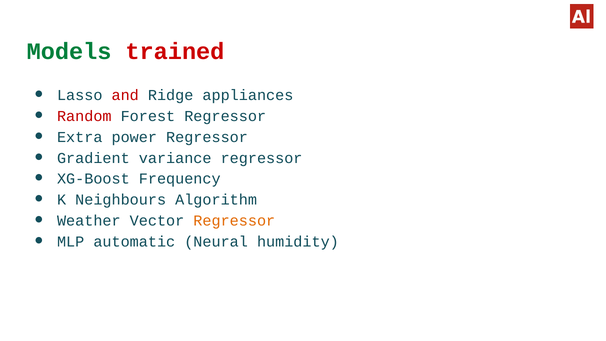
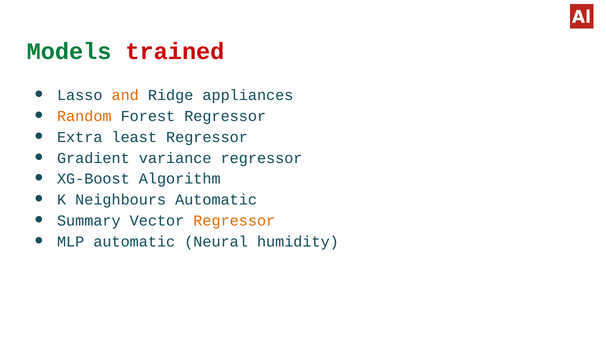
and colour: red -> orange (125, 95)
Random colour: red -> orange (84, 116)
power: power -> least (134, 137)
Frequency: Frequency -> Algorithm (180, 179)
Neighbours Algorithm: Algorithm -> Automatic (216, 200)
Weather: Weather -> Summary (89, 221)
